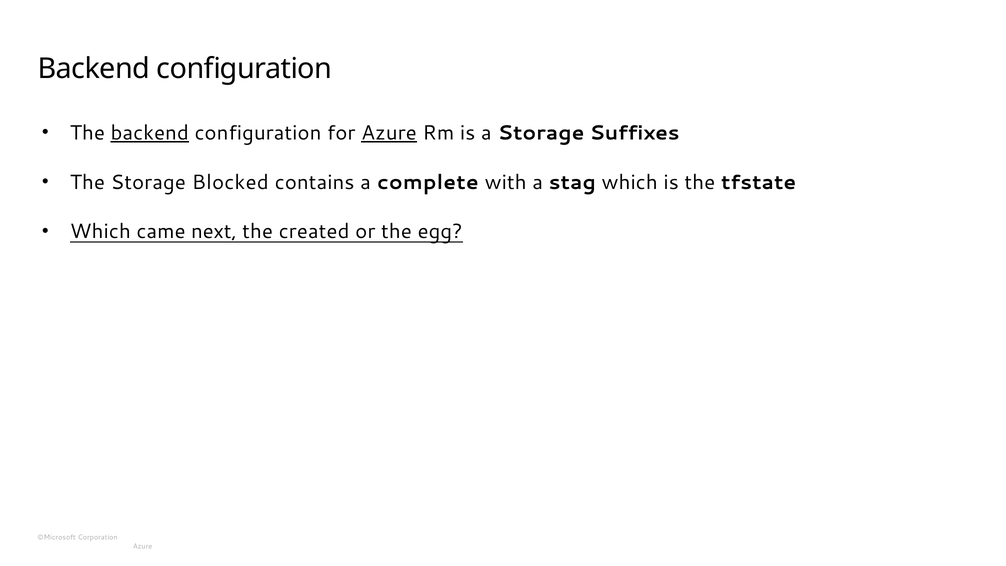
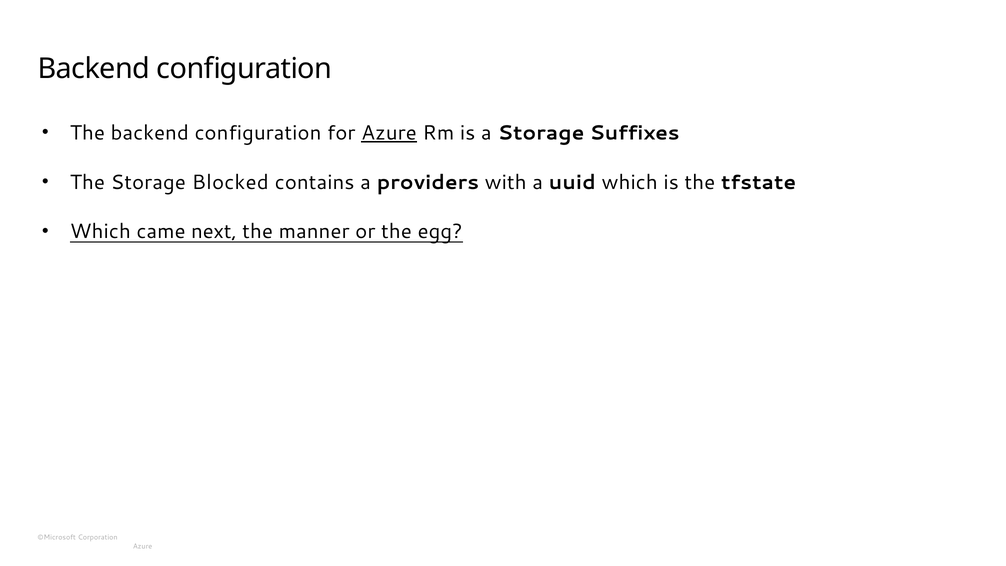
backend underline: present -> none (150, 133)
complete: complete -> providers (428, 182)
stag: stag -> uuid (572, 182)
created: created -> manner (314, 232)
